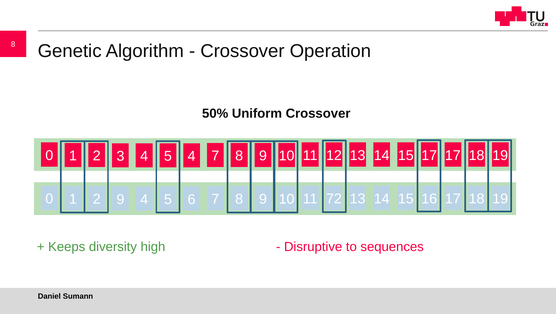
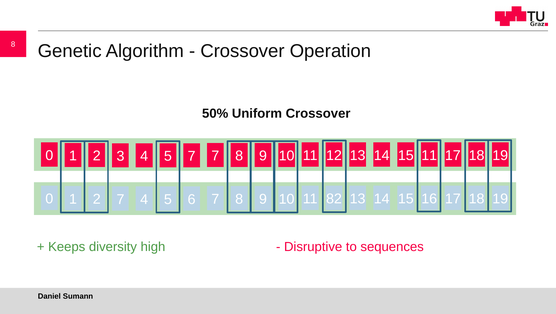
4 4: 4 -> 7 (192, 156)
12 17: 17 -> 11 (429, 156)
0 9: 9 -> 7 (120, 200)
72: 72 -> 82 (334, 199)
